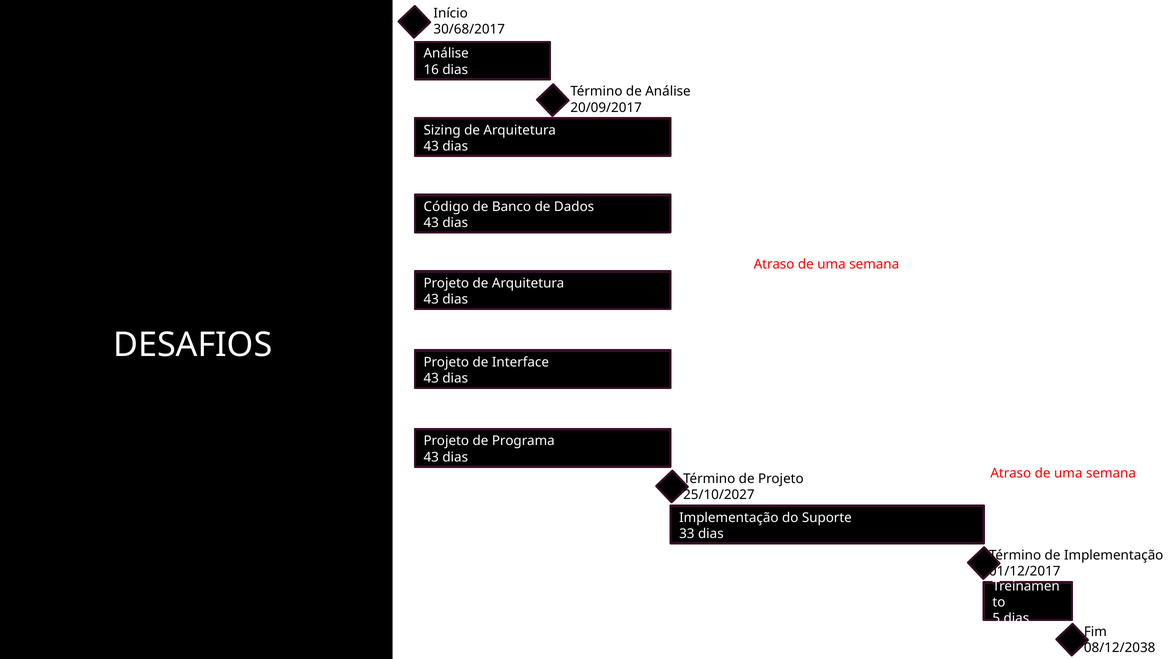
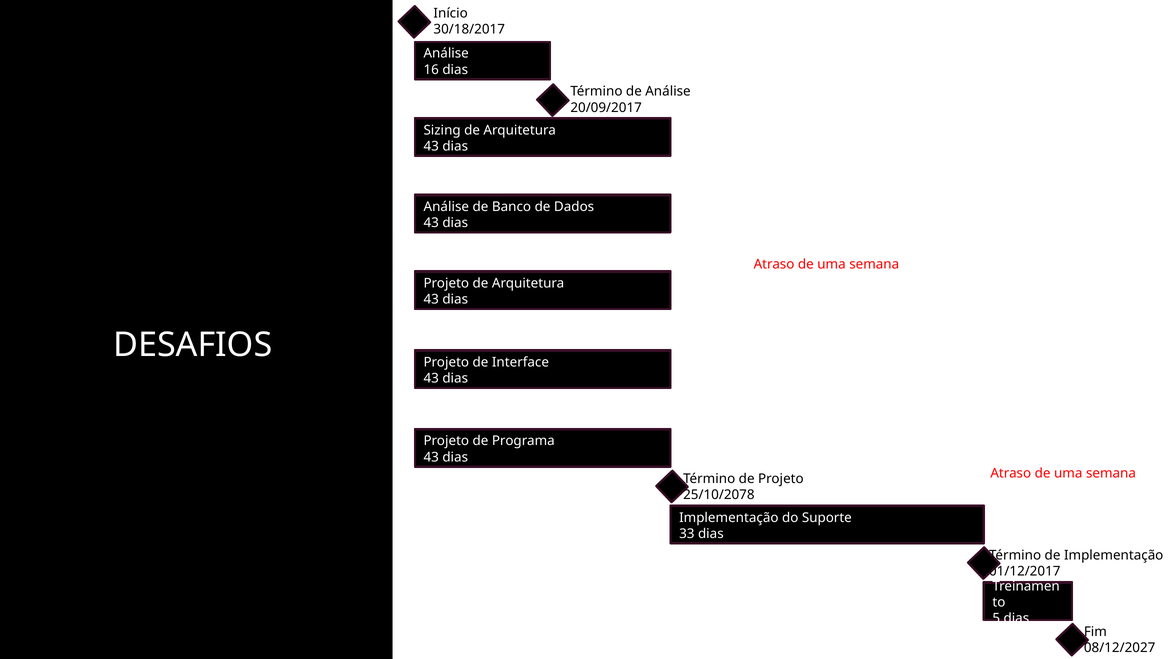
30/68/2017: 30/68/2017 -> 30/18/2017 (469, 29)
Código: Código -> Análise (446, 207)
25/10/2027: 25/10/2027 -> 25/10/2078 (719, 495)
08/12/2038: 08/12/2038 -> 08/12/2027 (1120, 648)
